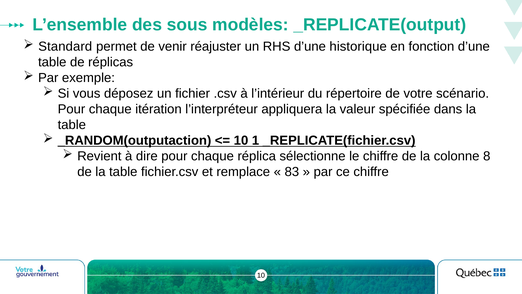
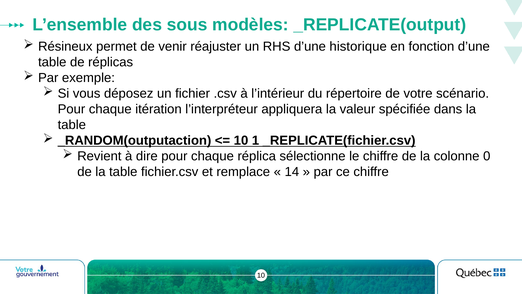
Standard: Standard -> Résineux (65, 46)
8: 8 -> 0 (487, 156)
83: 83 -> 14 (292, 172)
